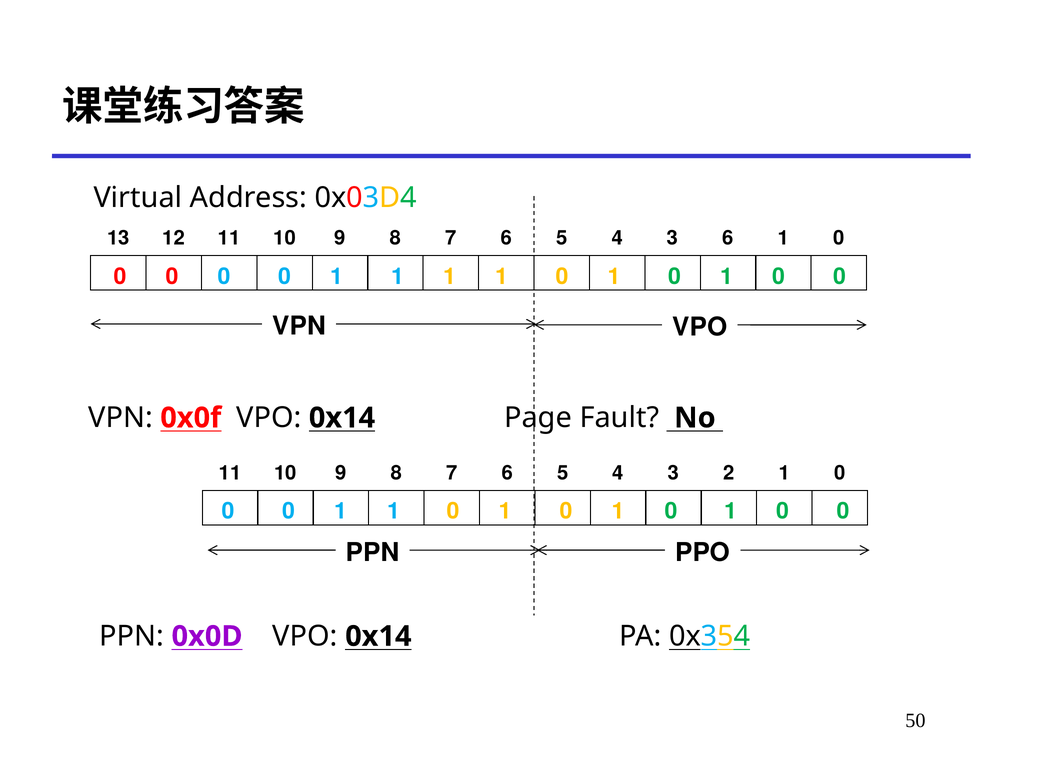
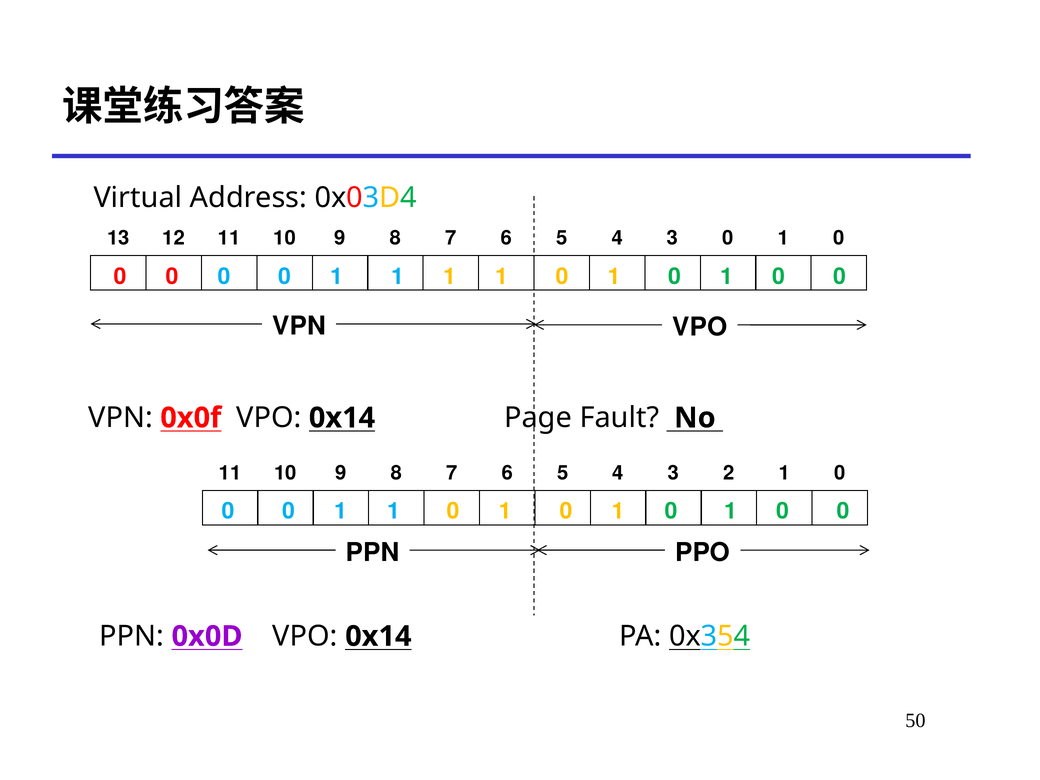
3 6: 6 -> 0 (728, 238)
